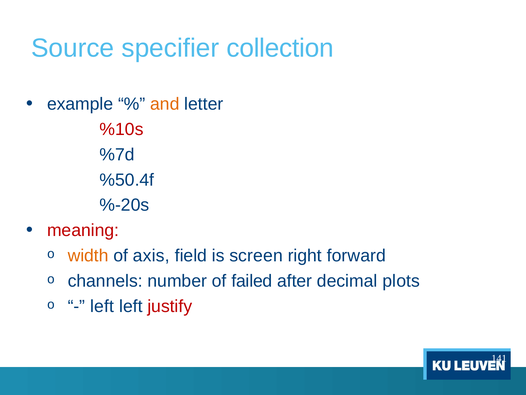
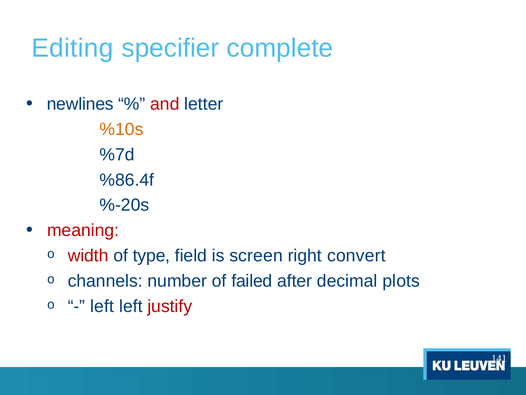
Source: Source -> Editing (73, 48)
collection: collection -> complete (280, 48)
example: example -> newlines (80, 104)
and colour: orange -> red (165, 104)
%10s colour: red -> orange (122, 129)
%50.4f: %50.4f -> %86.4f (127, 180)
width colour: orange -> red (88, 256)
axis: axis -> type (152, 256)
forward: forward -> convert (356, 256)
